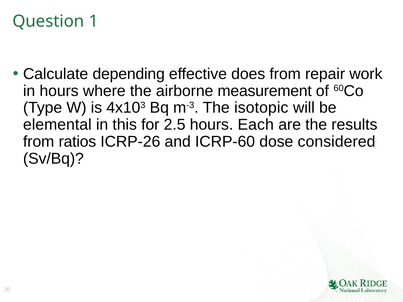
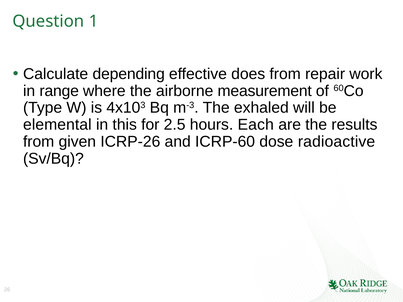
in hours: hours -> range (59, 91)
isotopic: isotopic -> exhaled (261, 108)
ratios: ratios -> given (77, 142)
considered: considered -> radioactive (337, 142)
